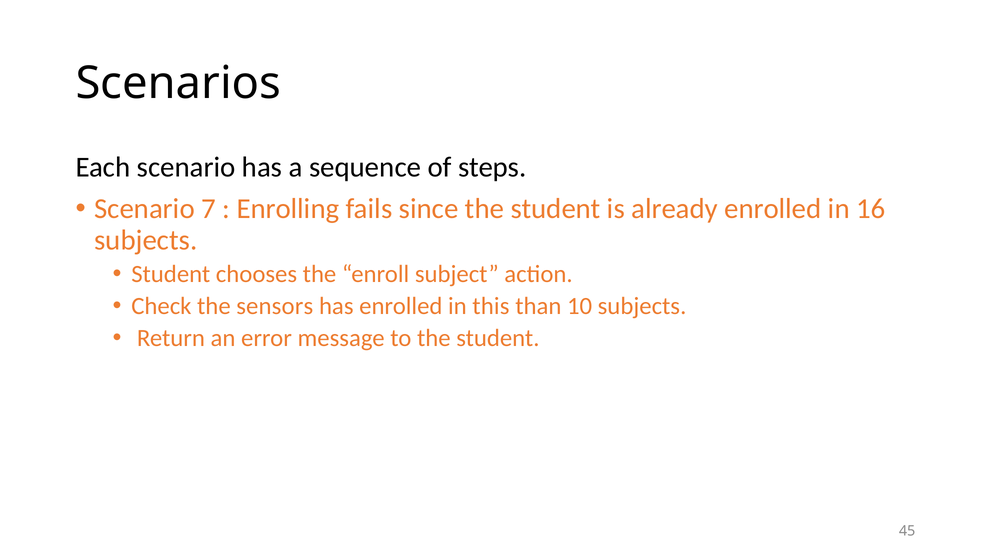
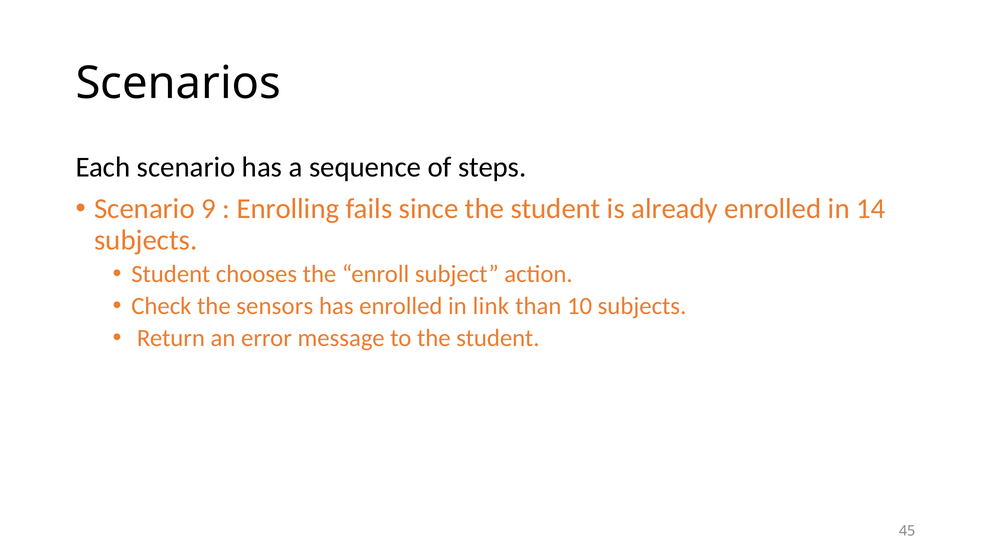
7: 7 -> 9 (209, 209)
16: 16 -> 14 (871, 209)
this: this -> link (491, 306)
